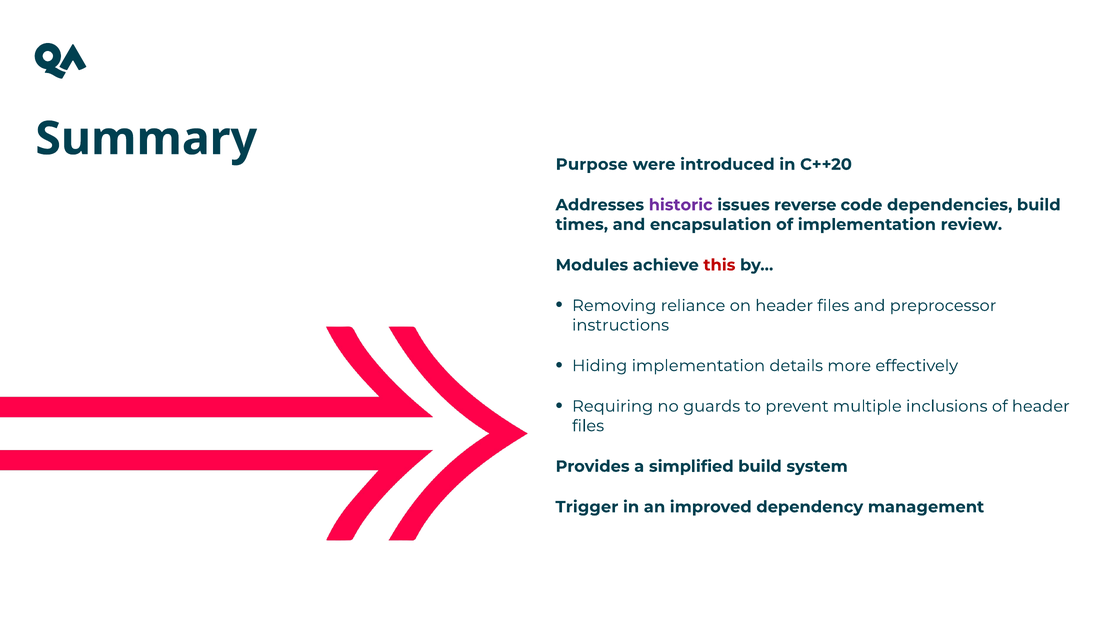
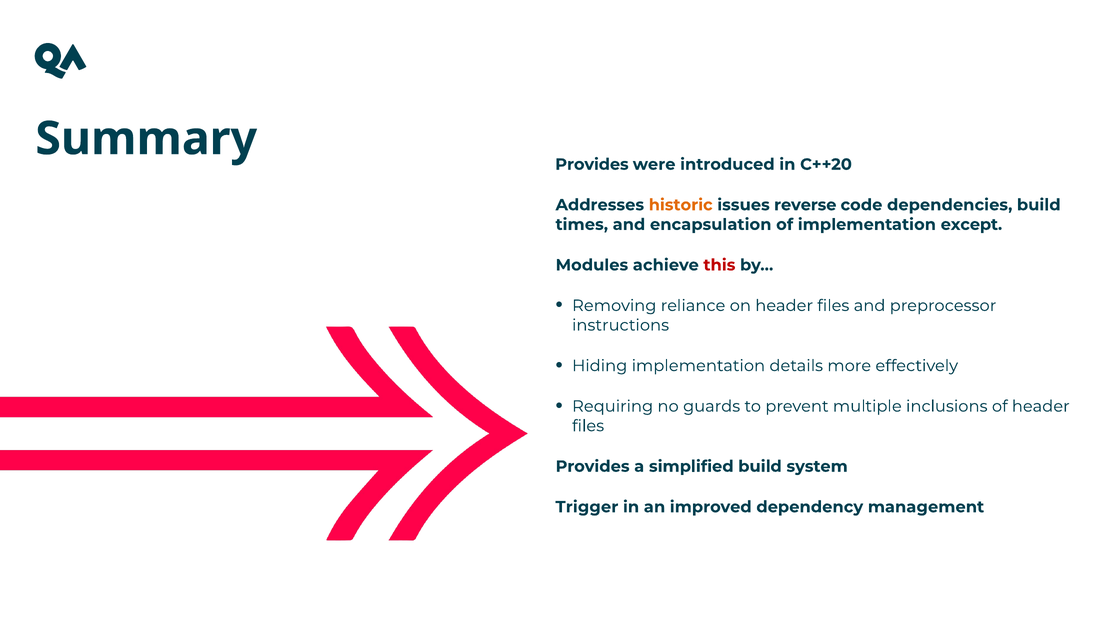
Summary Purpose: Purpose -> Provides (592, 164)
historic colour: purple -> orange (681, 205)
review: review -> except (971, 224)
